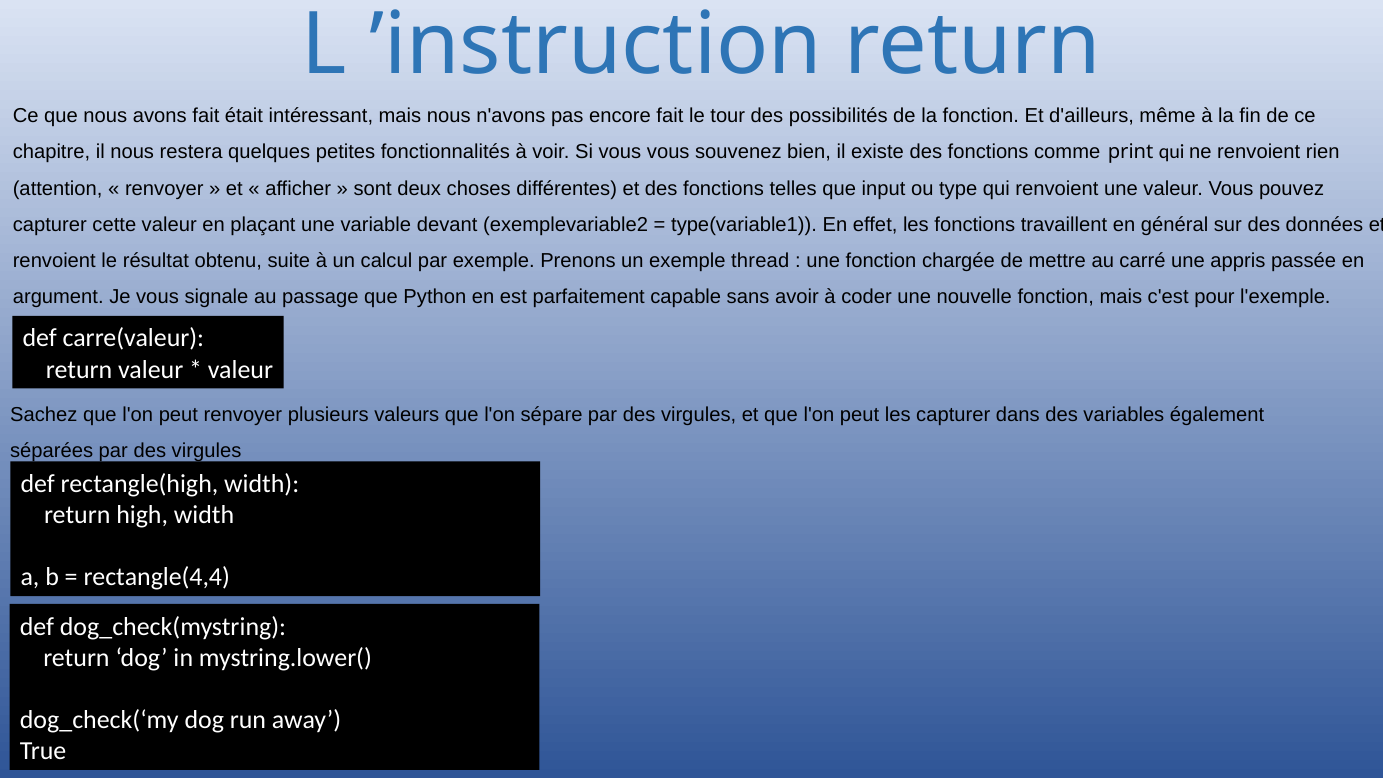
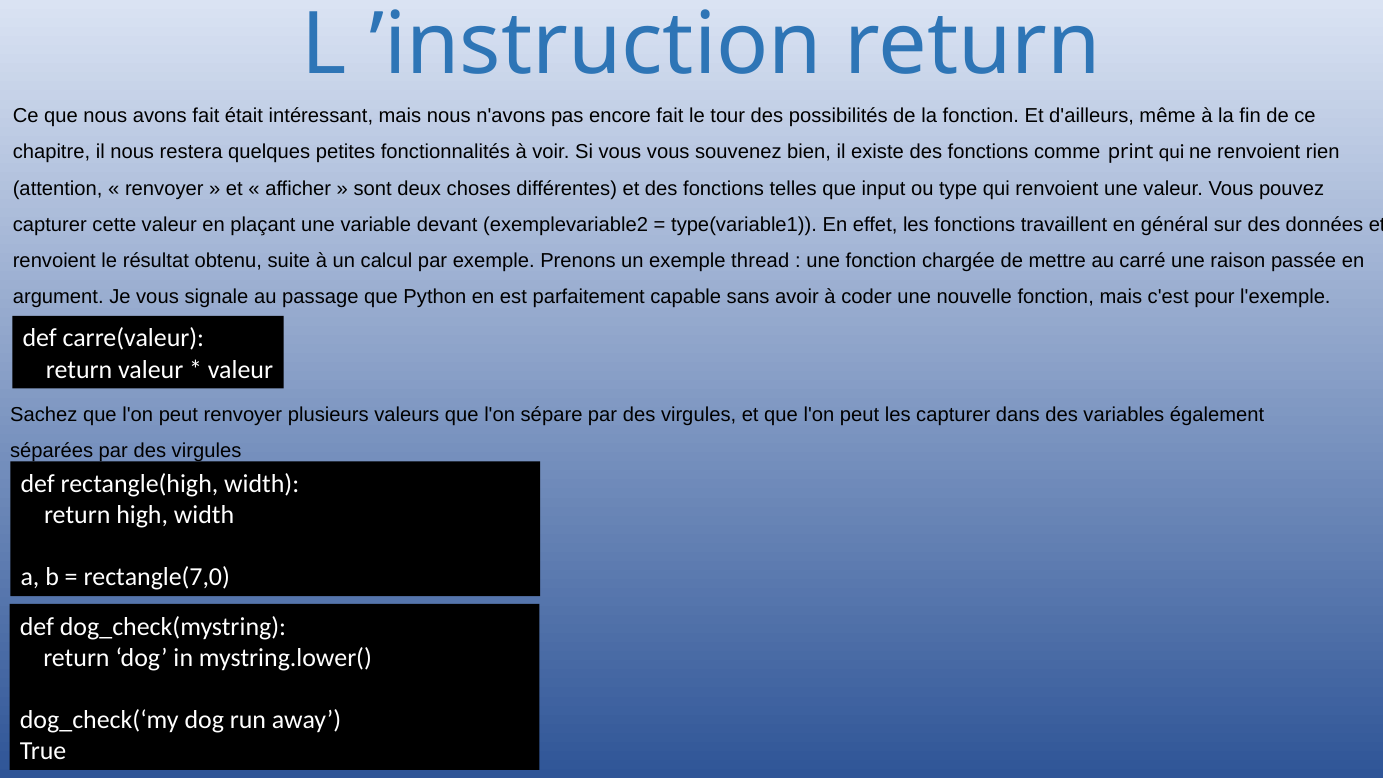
appris: appris -> raison (1238, 261)
rectangle(4,4: rectangle(4,4 -> rectangle(7,0 (157, 577)
